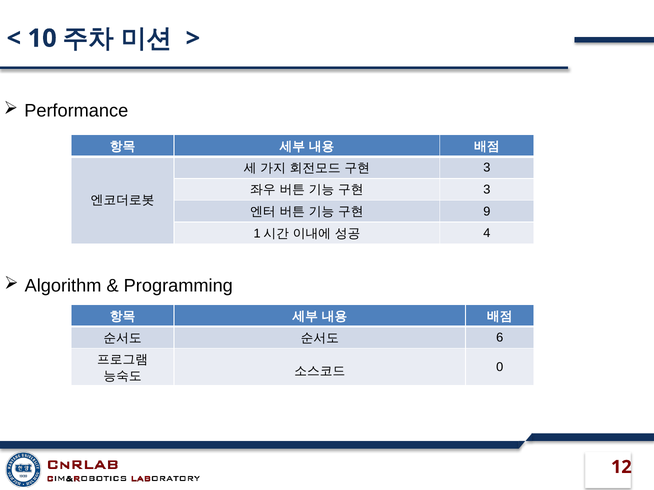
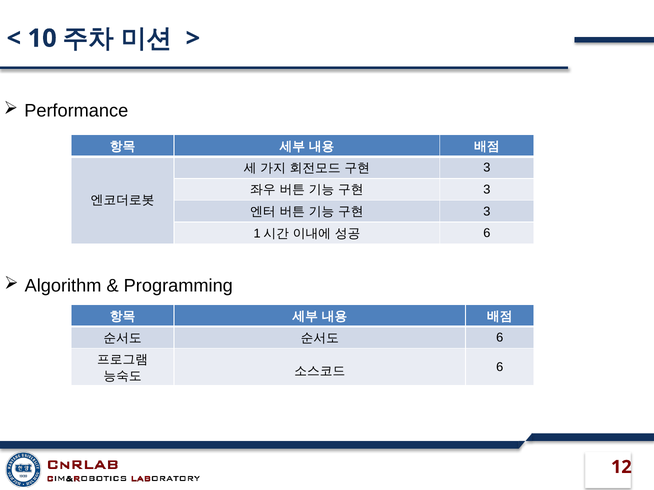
9: 9 -> 3 (487, 212)
4: 4 -> 6 (487, 233)
0: 0 -> 6 (500, 367)
